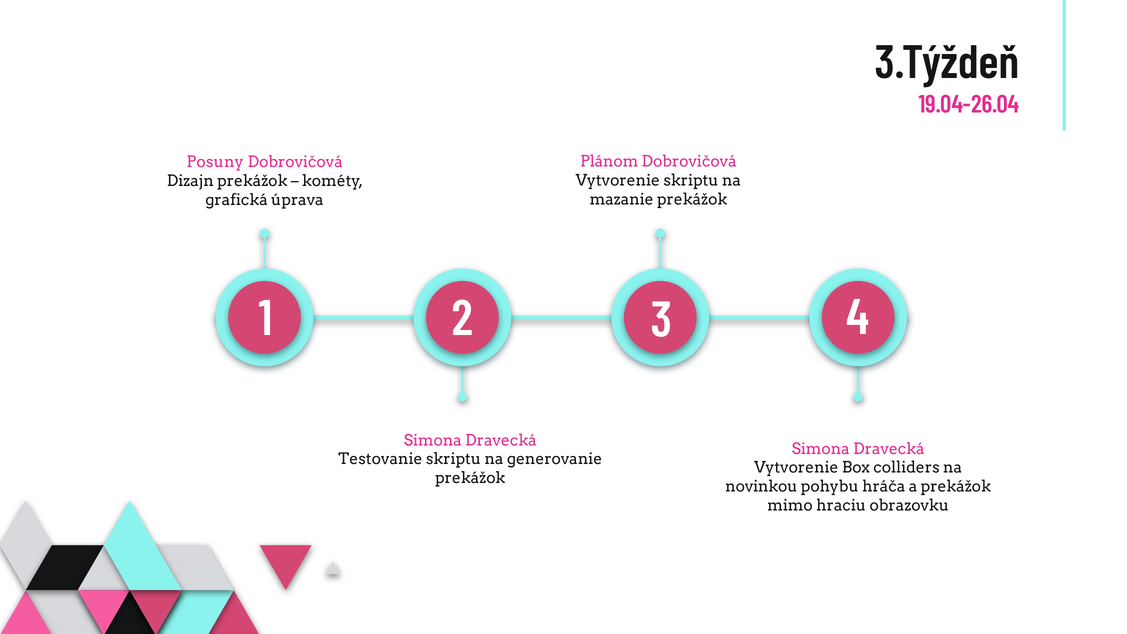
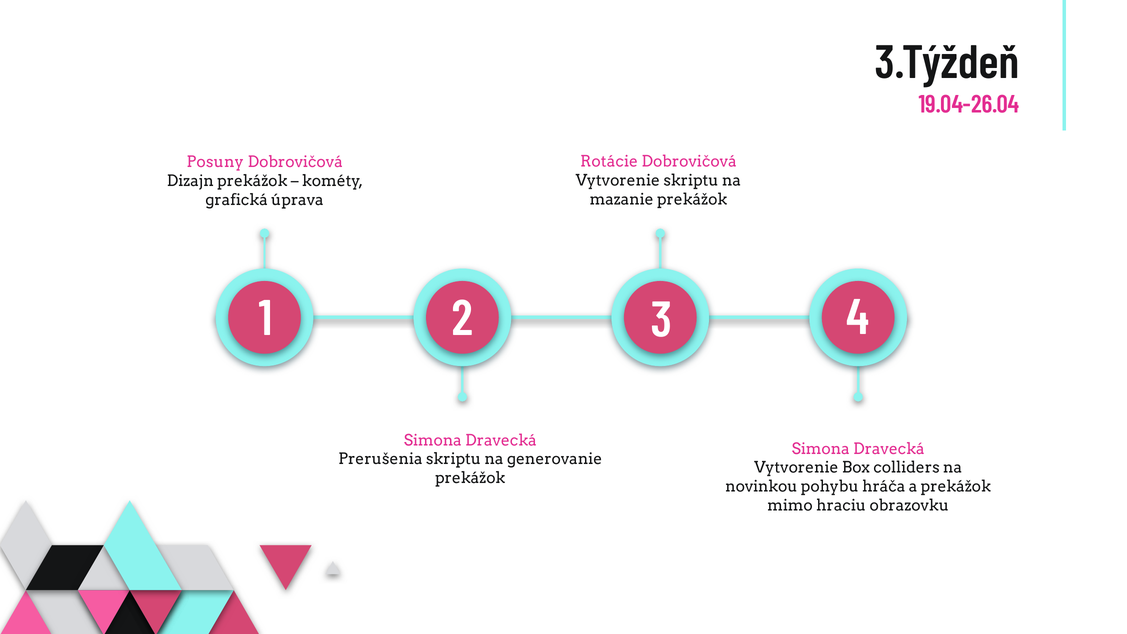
Plánom: Plánom -> Rotácie (609, 162)
Testovanie: Testovanie -> Prerušenia (380, 459)
